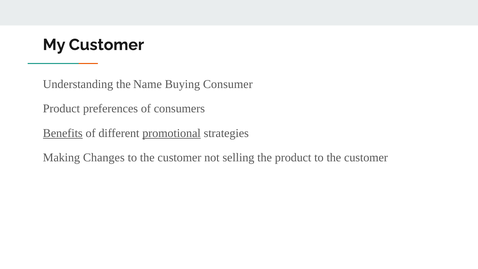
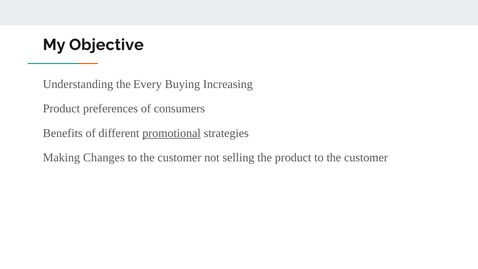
My Customer: Customer -> Objective (106, 45)
Name: Name -> Every (148, 84)
Consumer: Consumer -> Increasing (228, 84)
Benefits underline: present -> none (63, 133)
